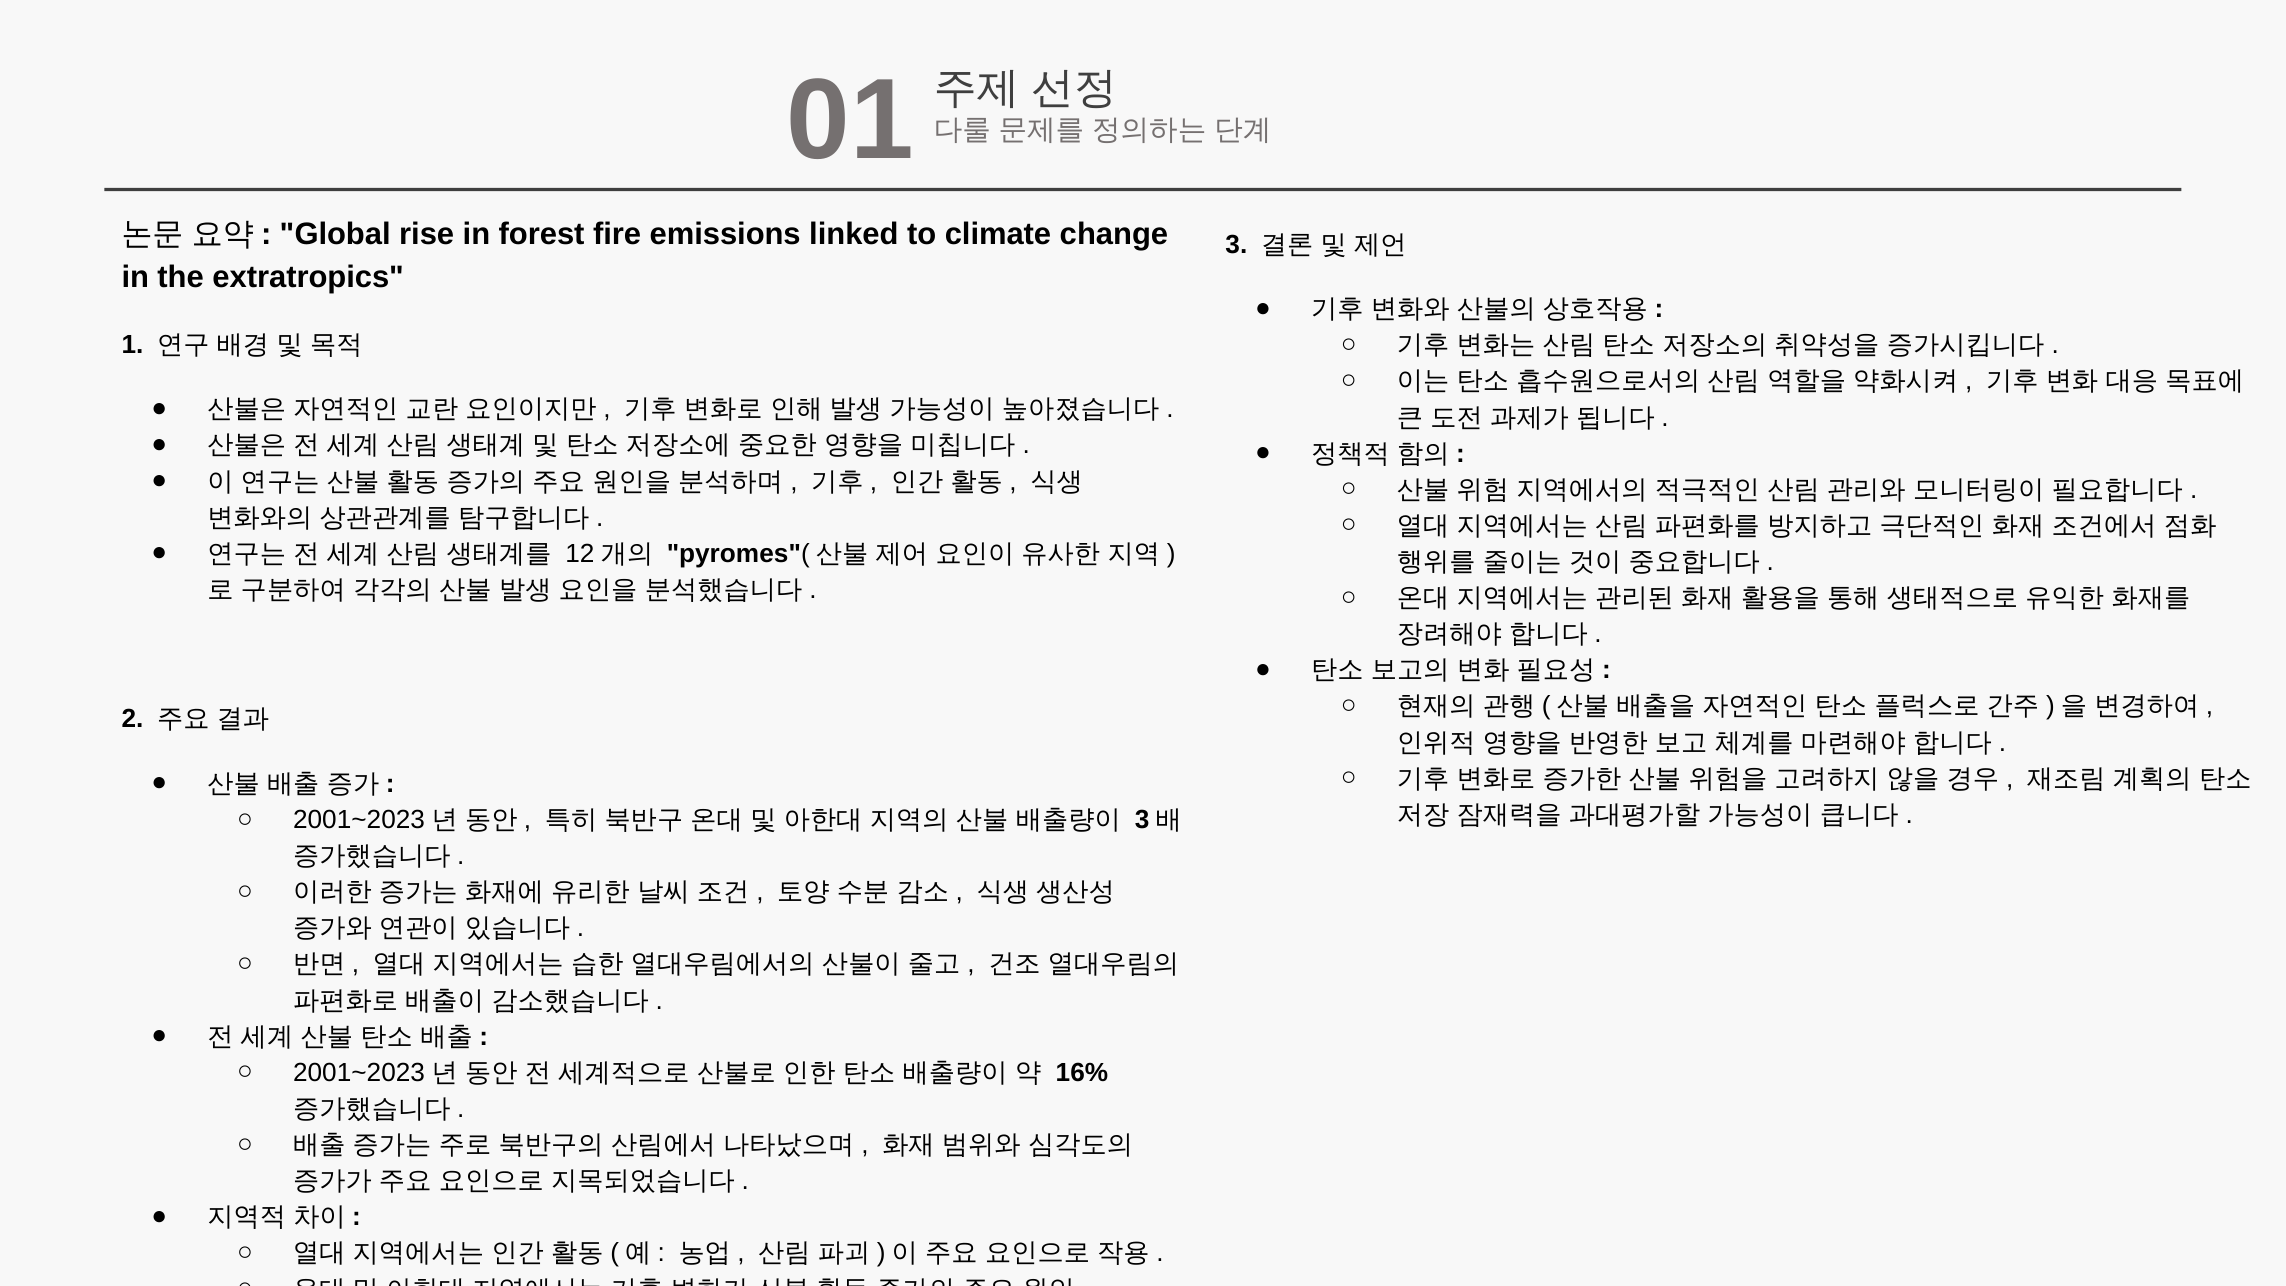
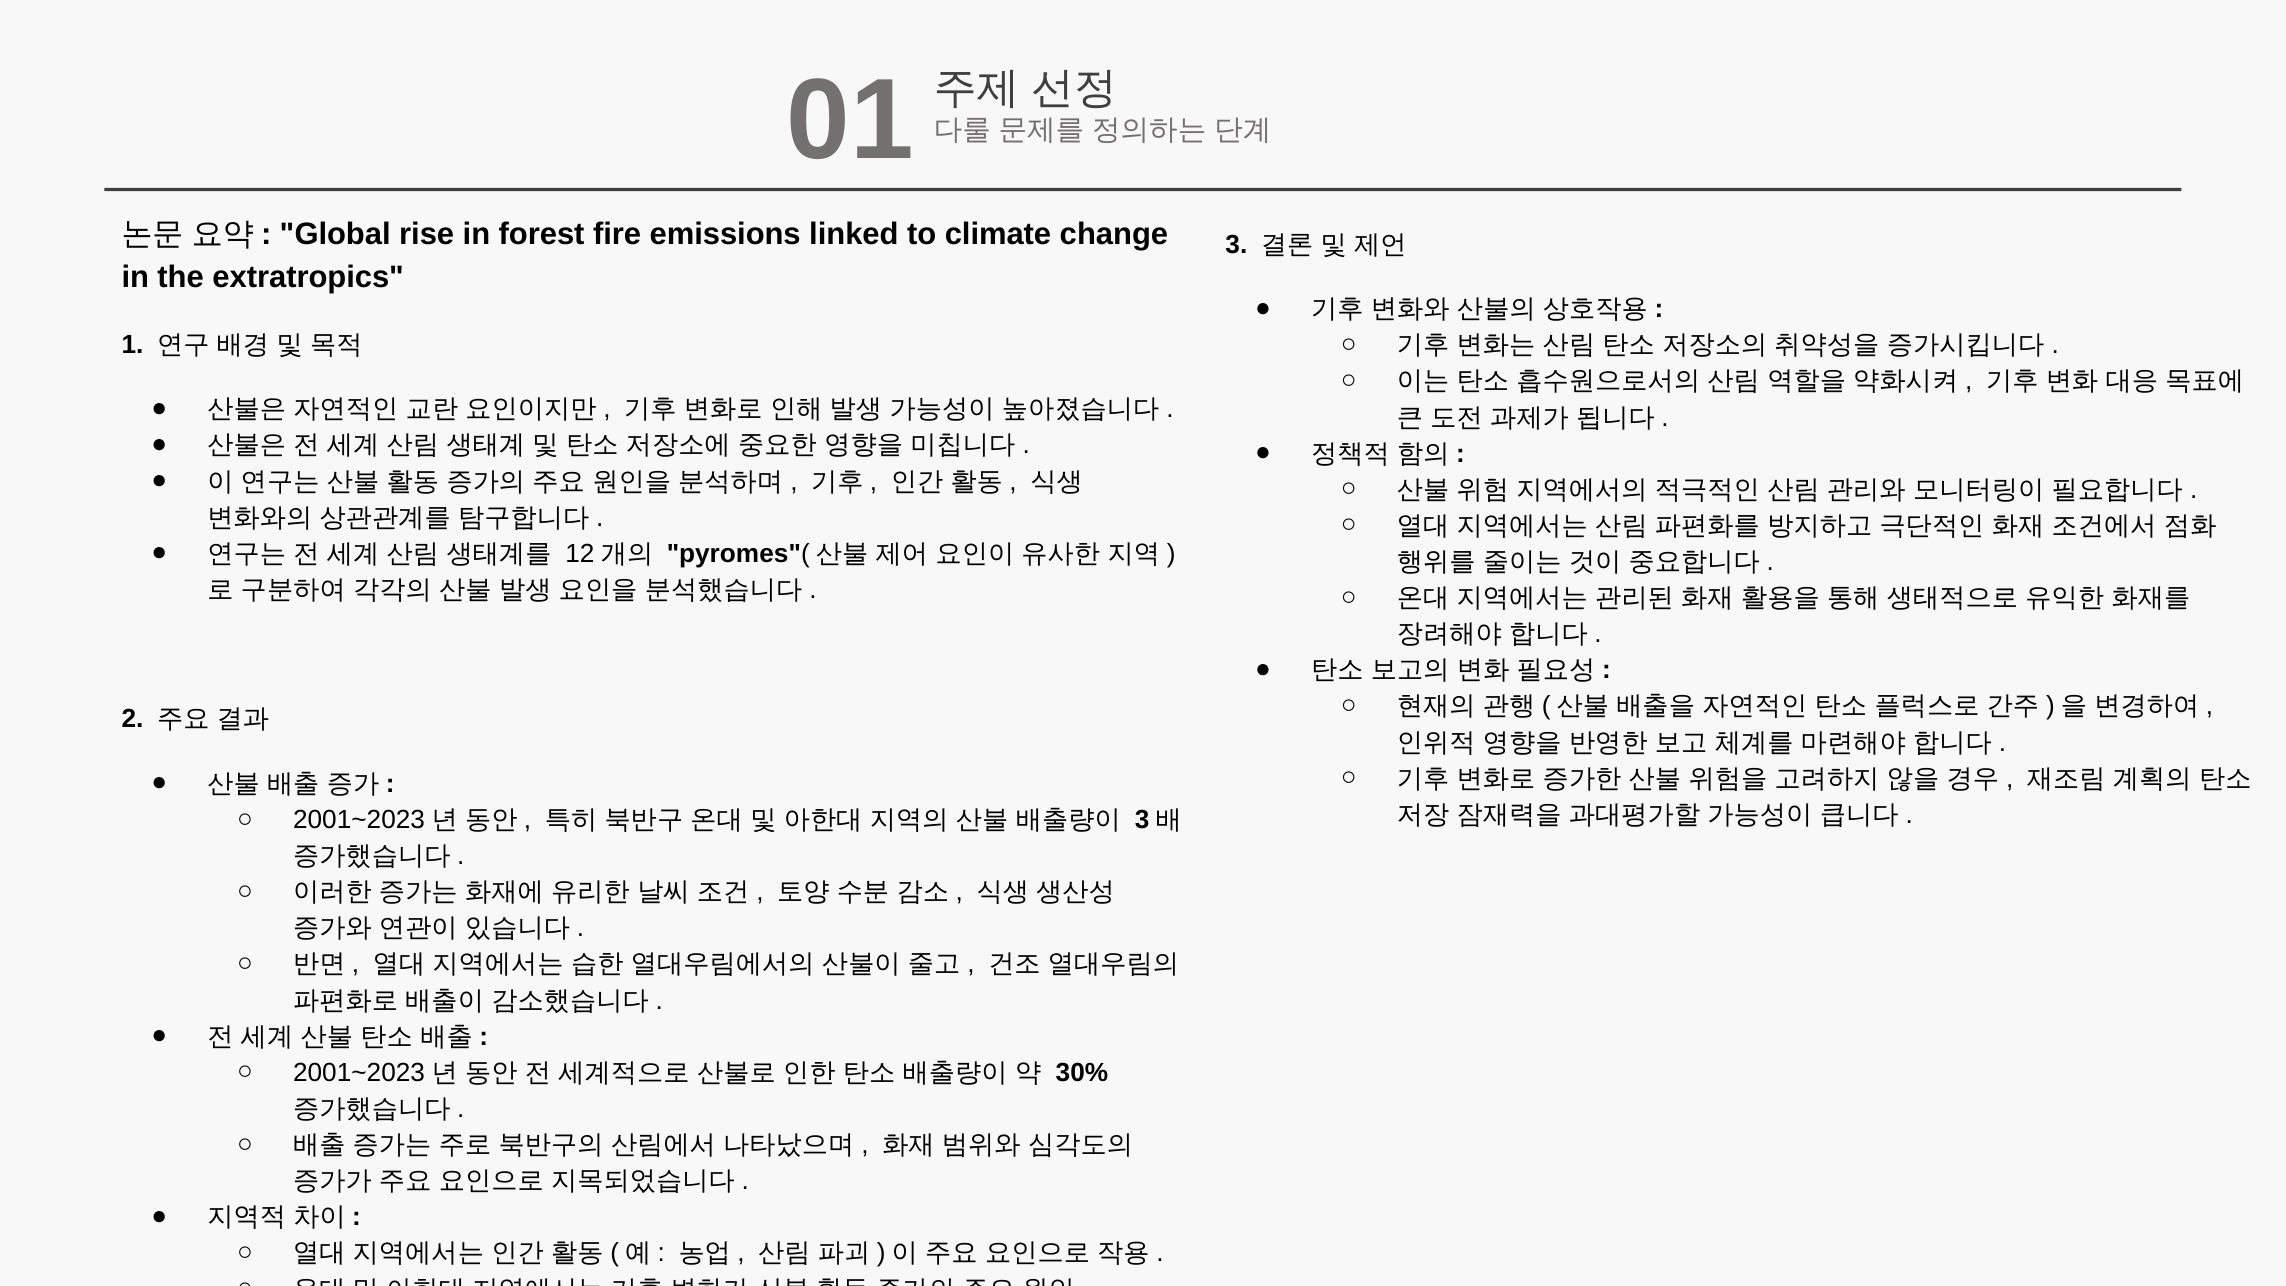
16%: 16% -> 30% (1082, 1073)
